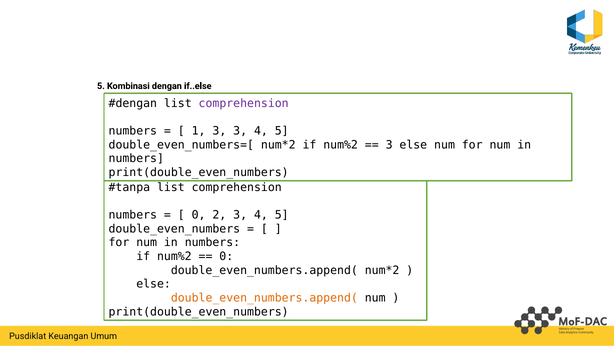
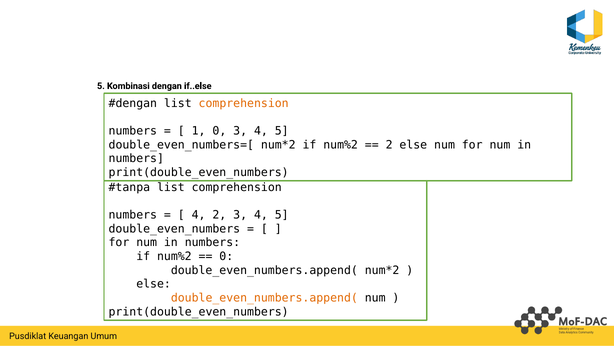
comprehension colour: purple -> orange (244, 103)
1 3: 3 -> 0 (219, 131)
3: 3 -> 2 (389, 145)
0: 0 -> 4 (199, 215)
